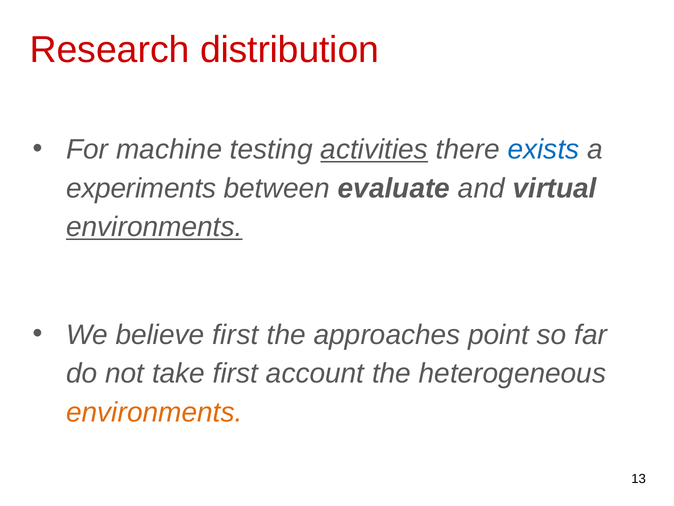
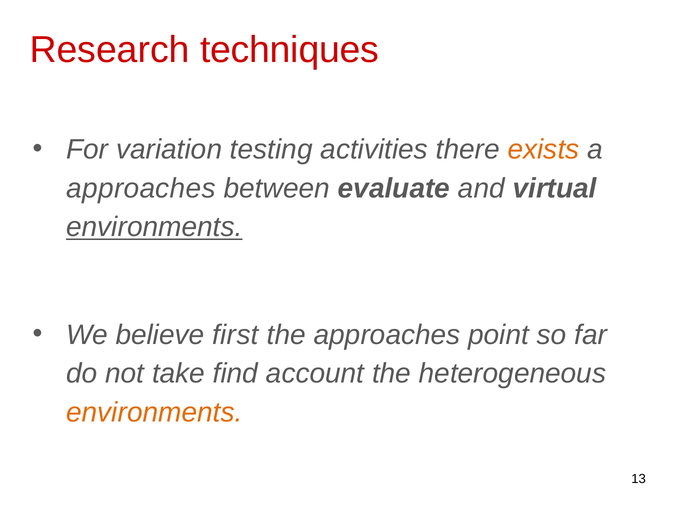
distribution: distribution -> techniques (290, 50)
machine: machine -> variation (169, 149)
activities underline: present -> none (374, 149)
exists colour: blue -> orange (543, 149)
experiments: experiments -> approaches (141, 188)
take first: first -> find (235, 373)
